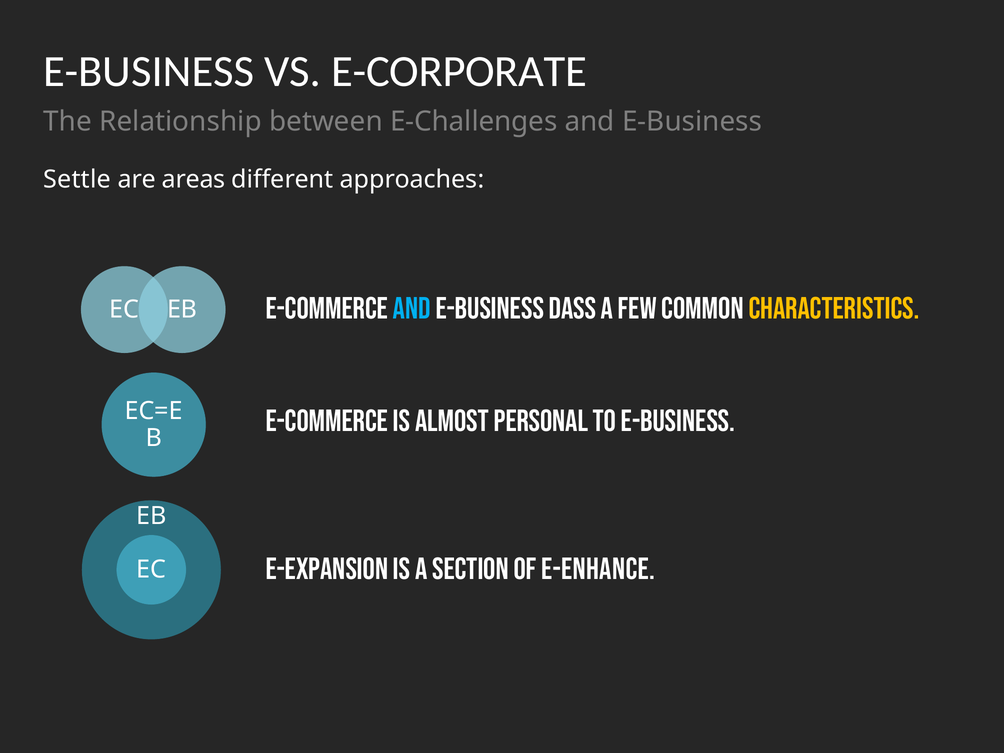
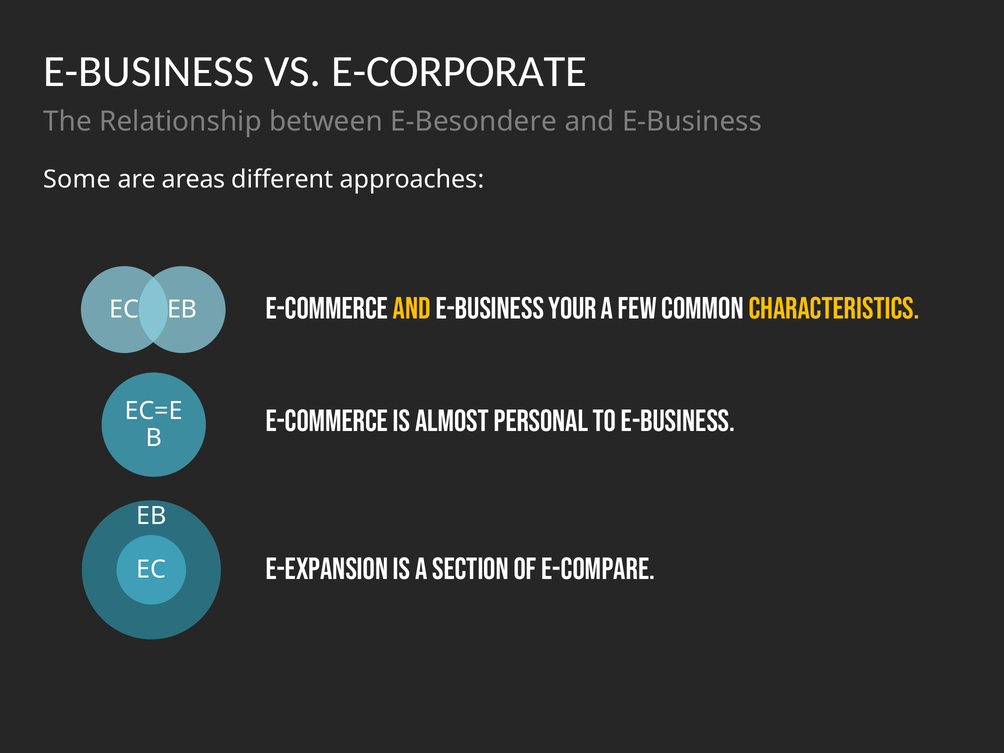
E-Challenges: E-Challenges -> E-Besondere (474, 122)
Settle: Settle -> Some (77, 179)
and colour: light blue -> yellow (412, 309)
dass: dass -> your (572, 309)
e-enhance: e-enhance -> e-compare (598, 569)
